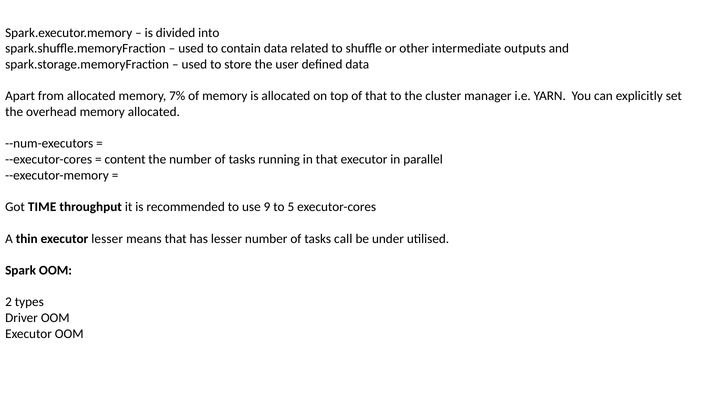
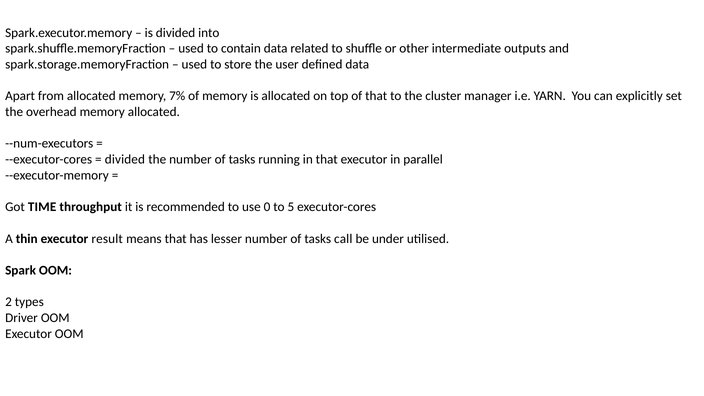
content: content -> divided (125, 159)
9: 9 -> 0 (267, 207)
executor lesser: lesser -> result (107, 239)
